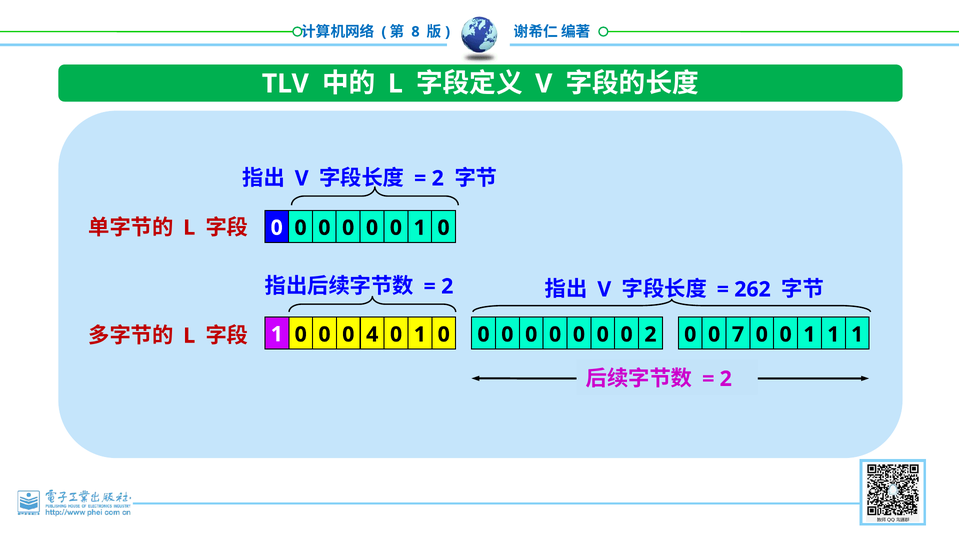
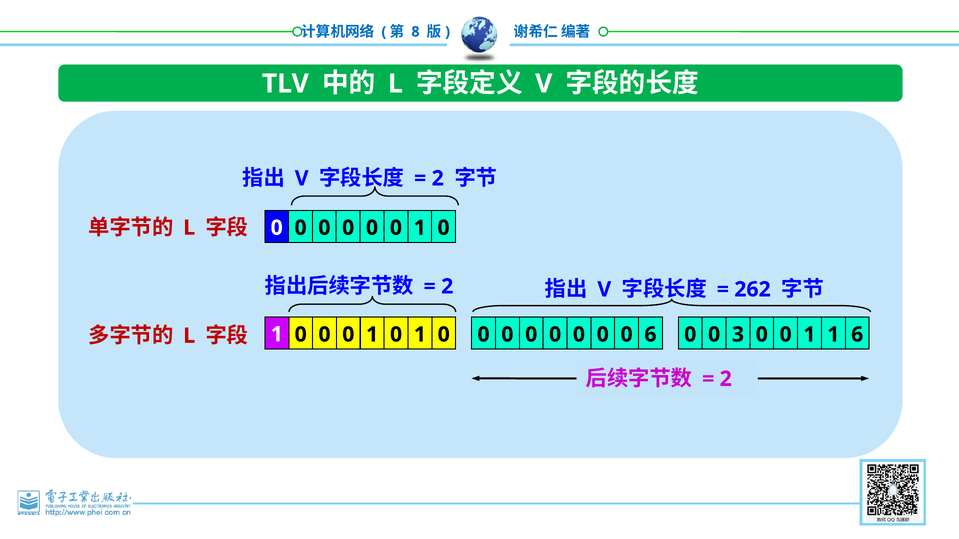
4: 4 -> 1 (372, 335)
0 2: 2 -> 6 (650, 335)
7: 7 -> 3 (738, 335)
1 1 1: 1 -> 6 (857, 335)
